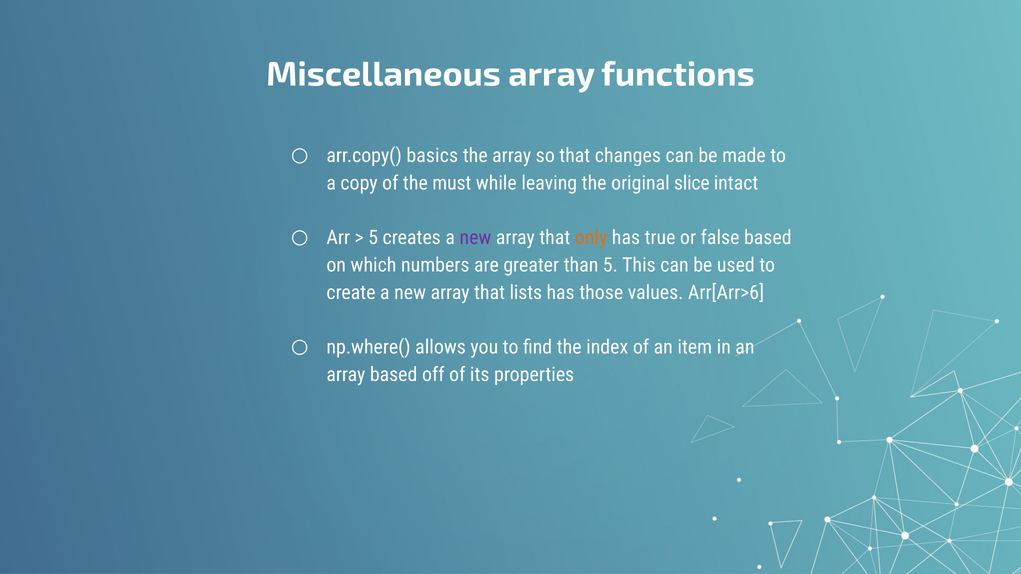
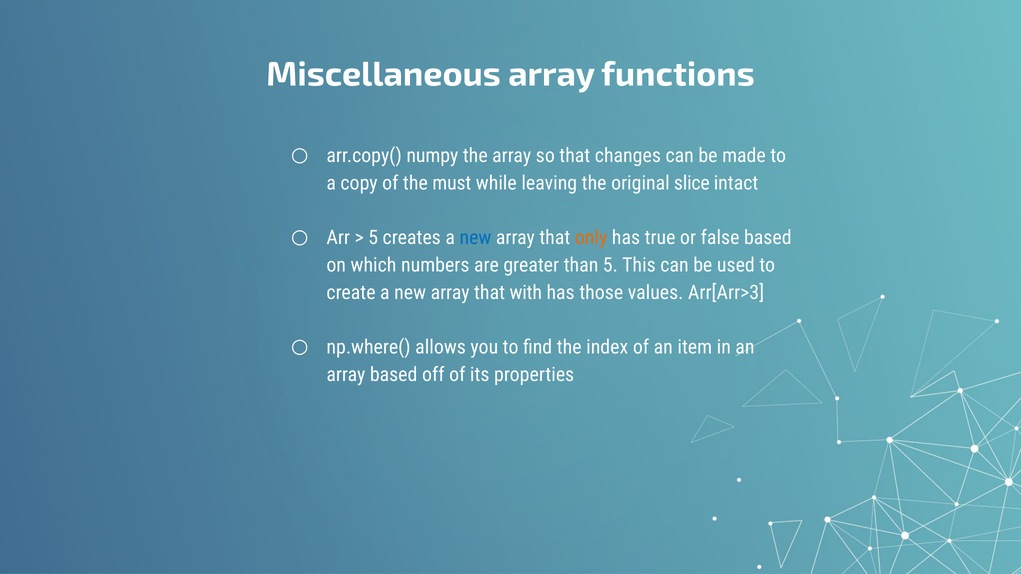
basics: basics -> numpy (432, 156)
new colour: purple -> blue (475, 238)
lists: lists -> with (526, 293)
Arr[Arr>6: Arr[Arr>6 -> Arr[Arr>3 (726, 293)
